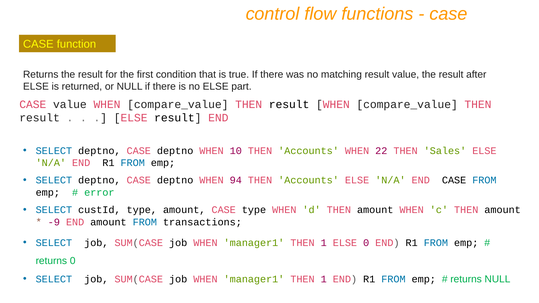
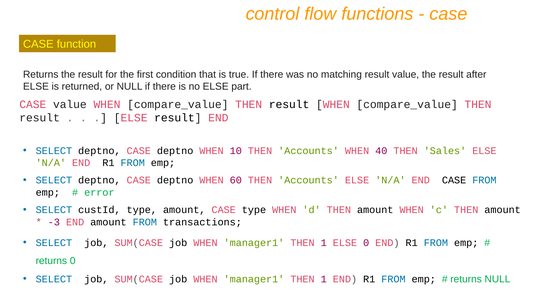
22: 22 -> 40 (381, 151)
94: 94 -> 60 (236, 180)
-9: -9 -> -3 (54, 222)
